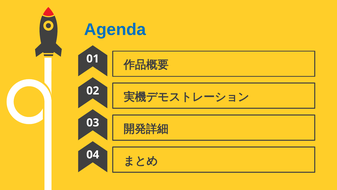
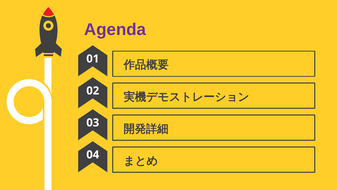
Agenda colour: blue -> purple (115, 30)
